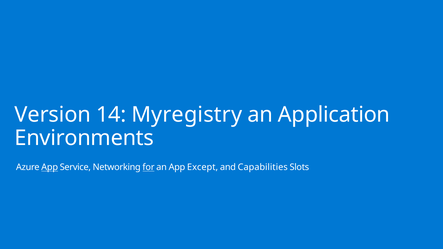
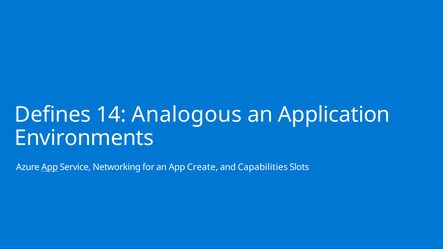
Version: Version -> Defines (53, 115)
Myregistry: Myregistry -> Analogous (187, 115)
for underline: present -> none (149, 167)
Except: Except -> Create (203, 167)
